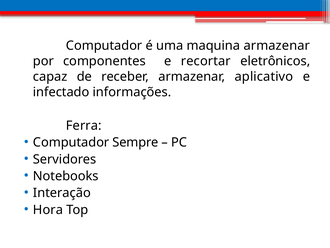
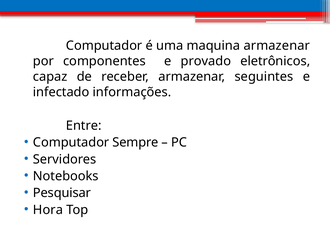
recortar: recortar -> provado (206, 61)
aplicativo: aplicativo -> seguintes (264, 76)
Ferra: Ferra -> Entre (84, 125)
Interação: Interação -> Pesquisar (62, 193)
